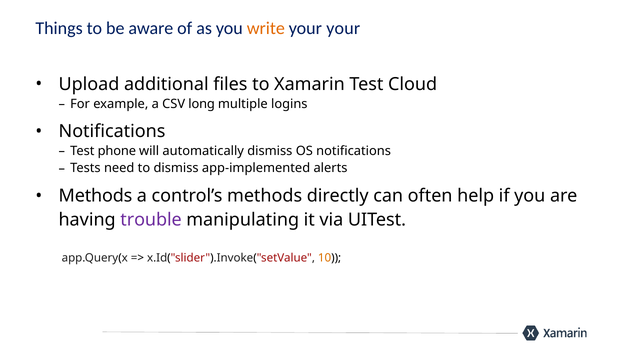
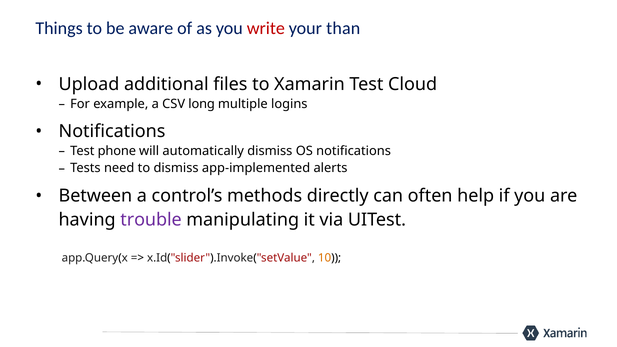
write colour: orange -> red (266, 28)
your your: your -> than (343, 28)
Methods: Methods -> Between (95, 196)
